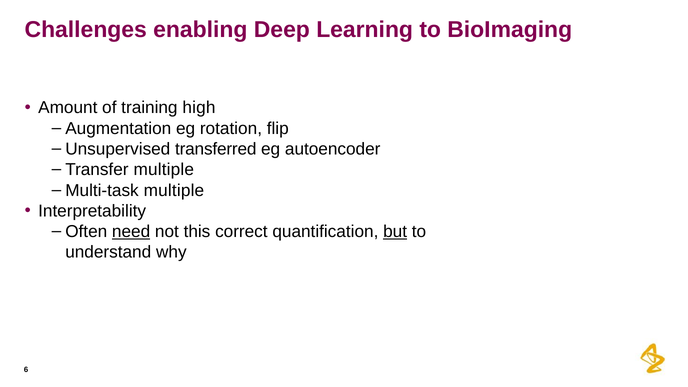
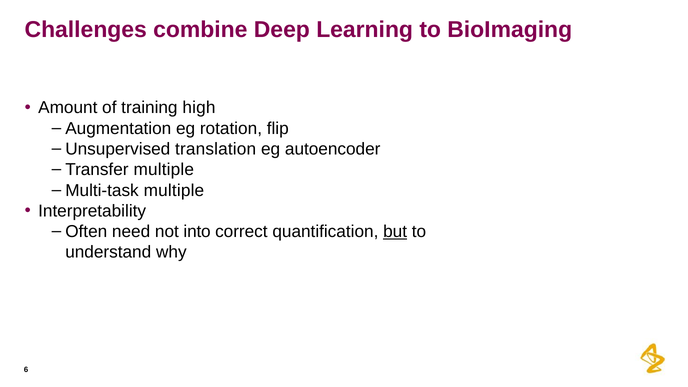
enabling: enabling -> combine (200, 30)
transferred: transferred -> translation (216, 149)
need underline: present -> none (131, 232)
this: this -> into (197, 232)
